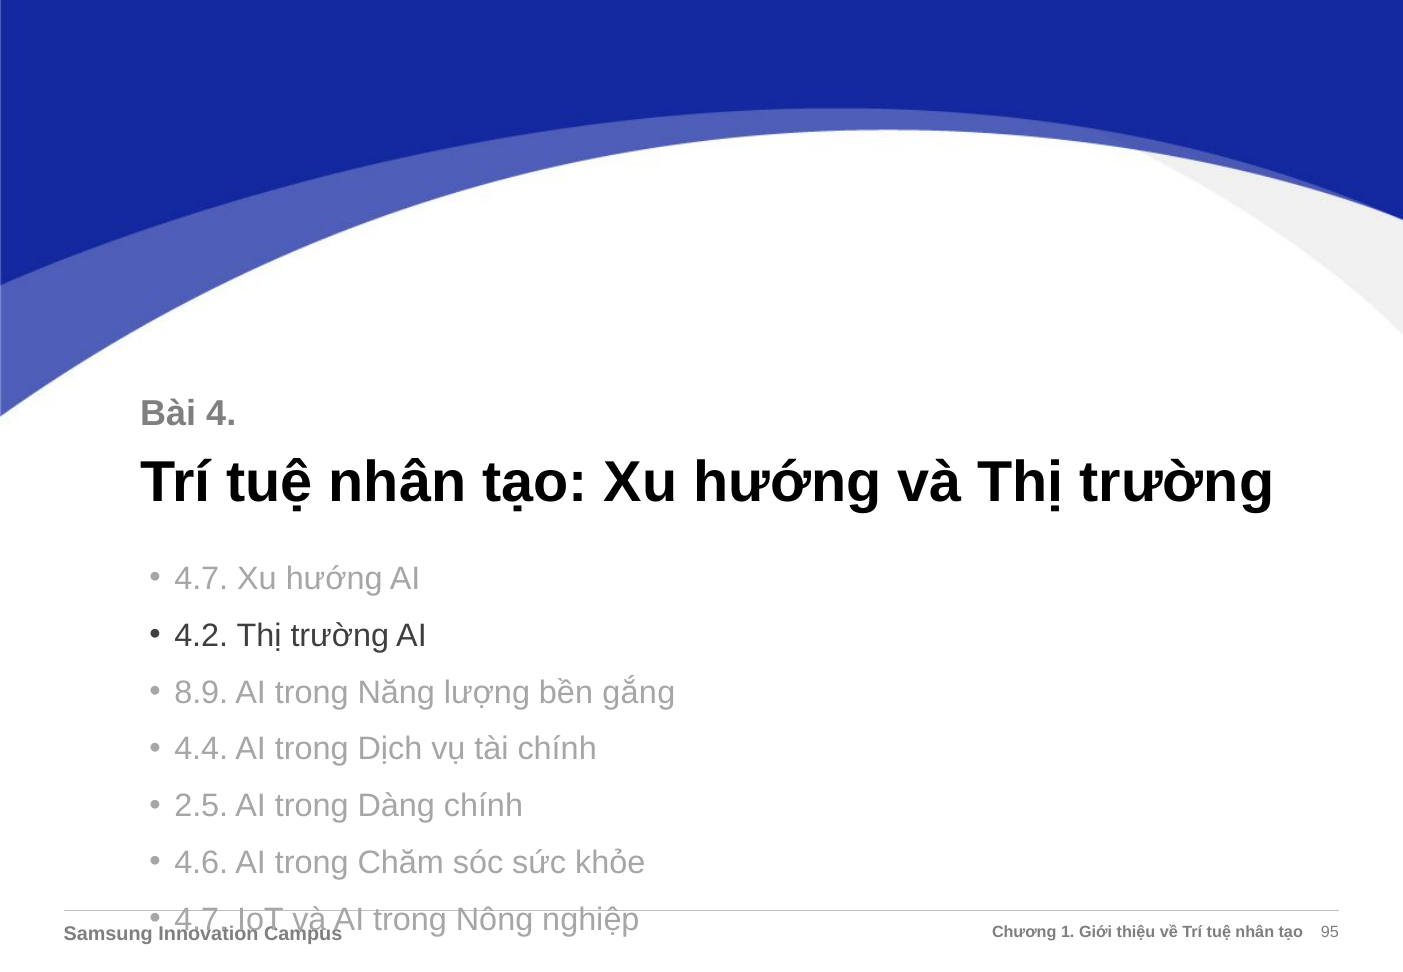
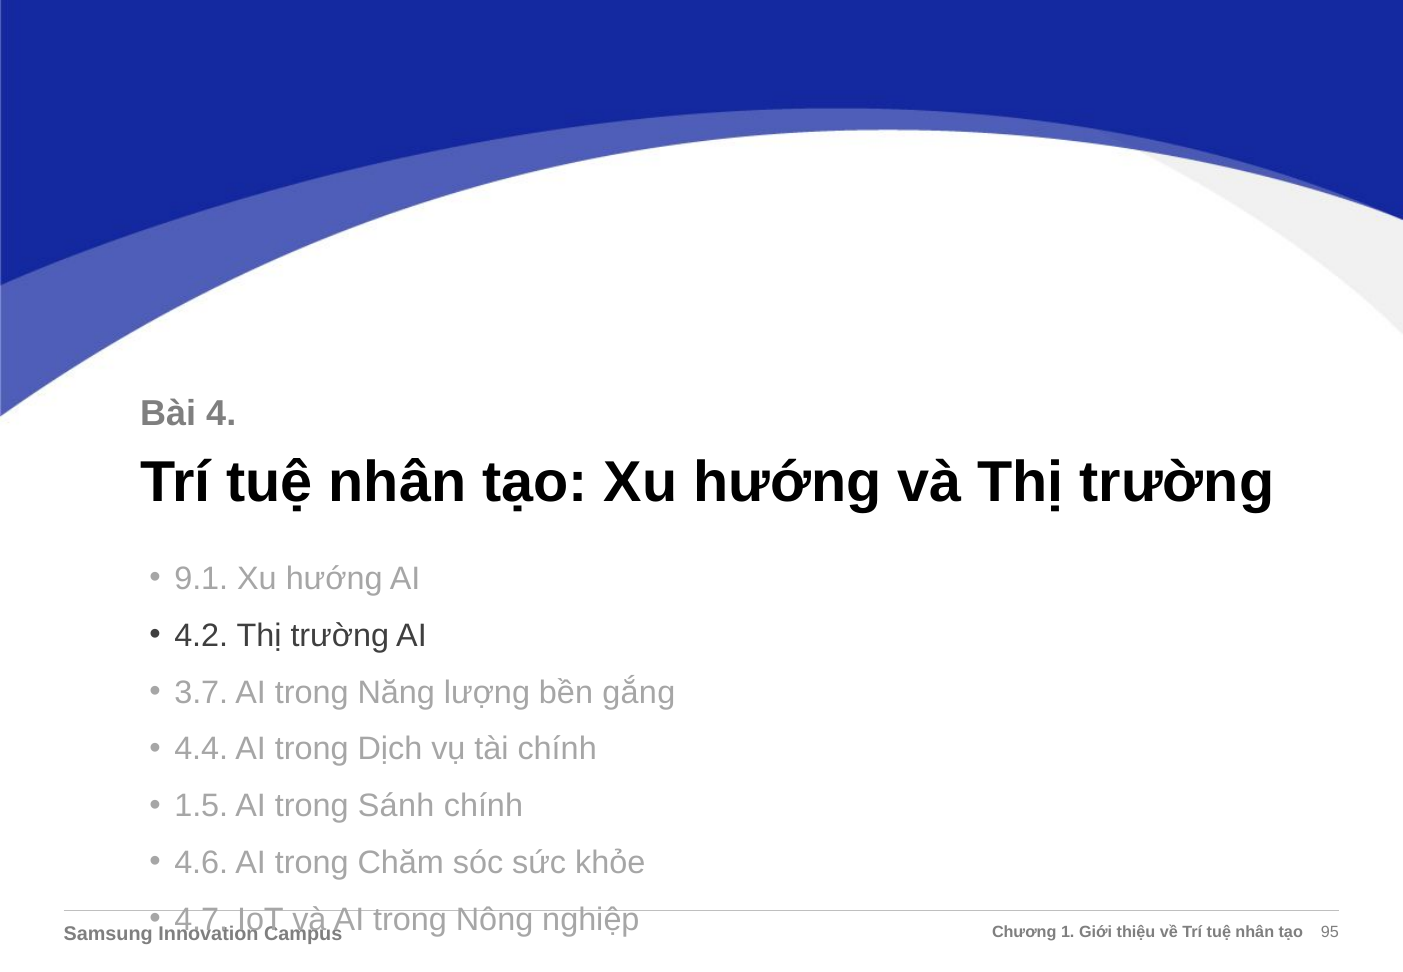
4.7: 4.7 -> 9.1 (201, 578)
8.9: 8.9 -> 3.7 (201, 692)
2.5: 2.5 -> 1.5 (201, 806)
Dàng: Dàng -> Sánh (396, 806)
